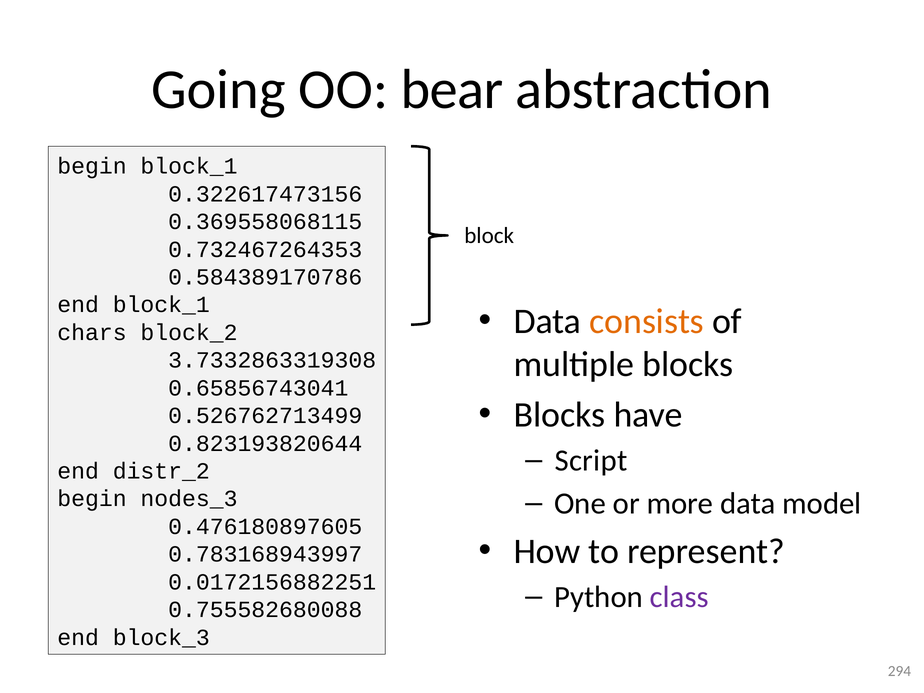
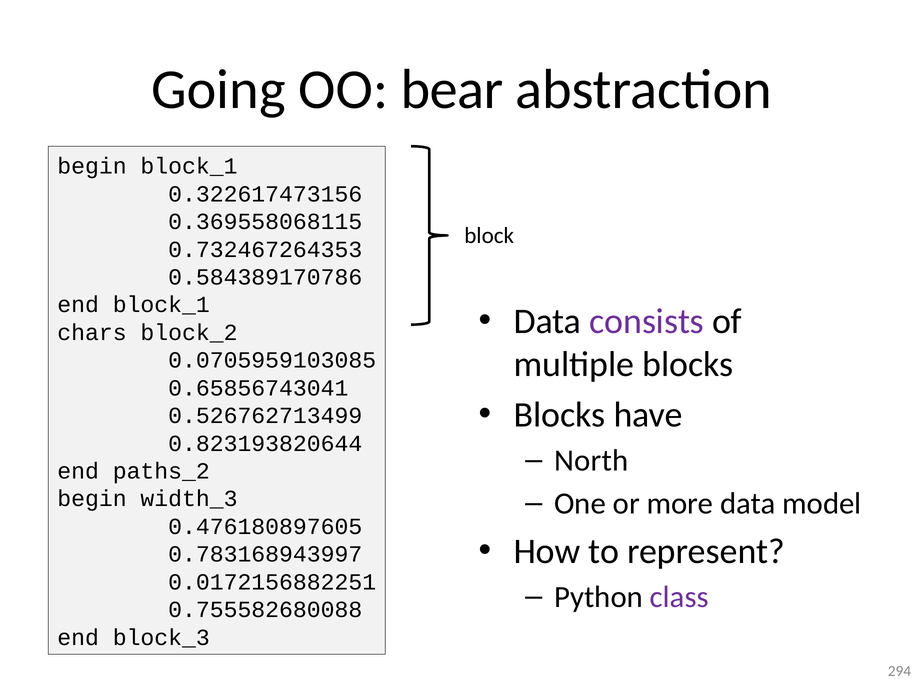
consists colour: orange -> purple (647, 321)
3.7332863319308: 3.7332863319308 -> 0.0705959103085 (272, 360)
Script: Script -> North (591, 461)
distr_2: distr_2 -> paths_2 (161, 471)
nodes_3: nodes_3 -> width_3 (189, 499)
